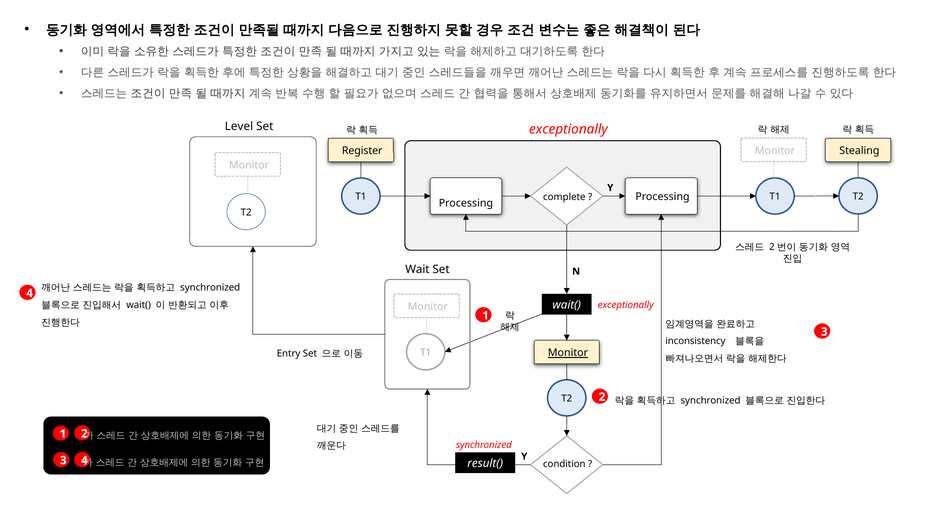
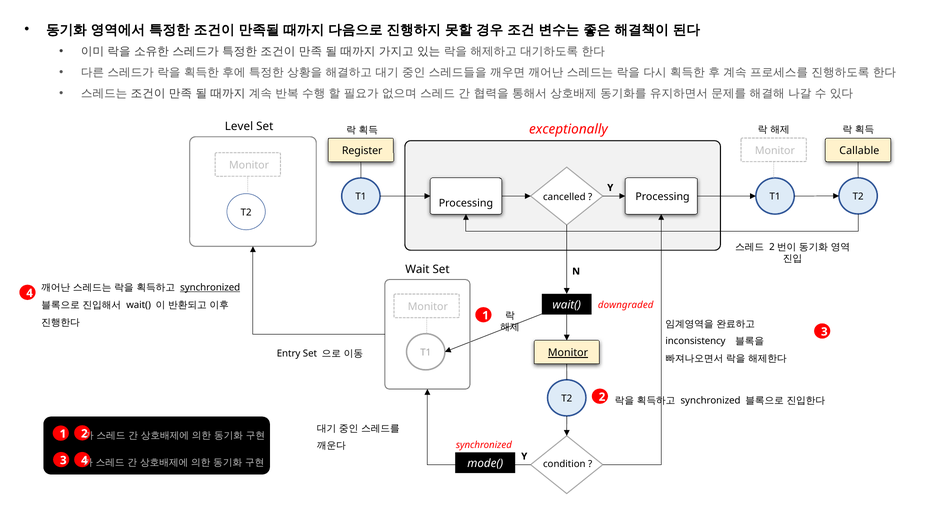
Stealing: Stealing -> Callable (859, 151)
complete: complete -> cancelled (564, 197)
synchronized underline: none -> present (210, 288)
exceptionally: exceptionally -> downgraded (626, 305)
result(: result( -> mode( (485, 463)
